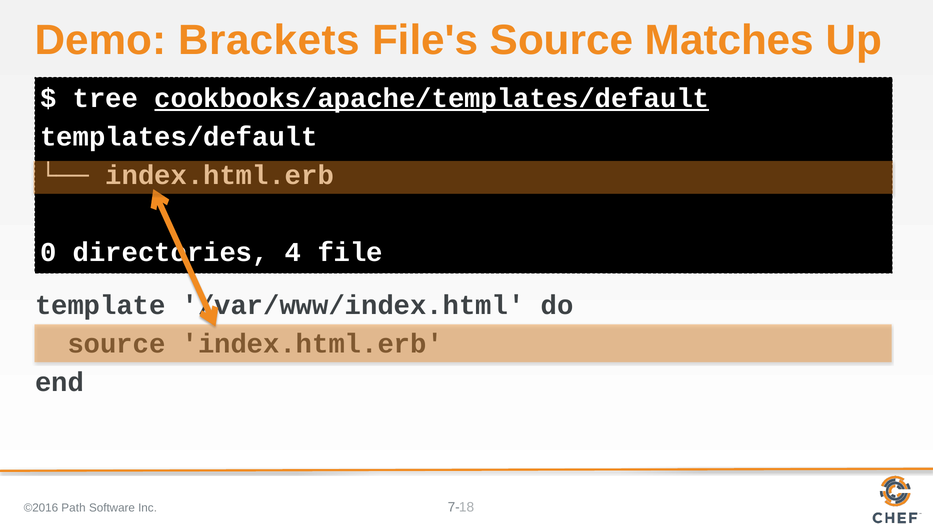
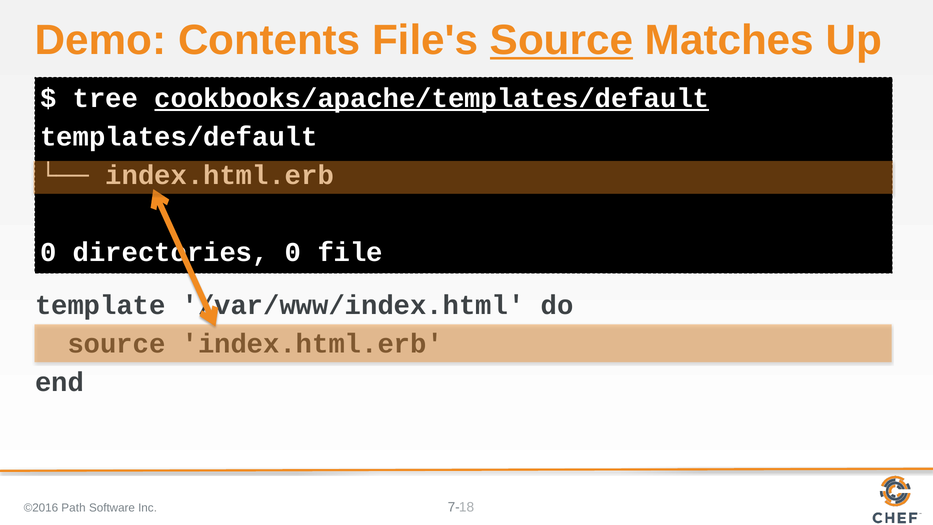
Brackets: Brackets -> Contents (269, 40)
Source underline: none -> present (562, 40)
4: 4 -> 0 (293, 252)
